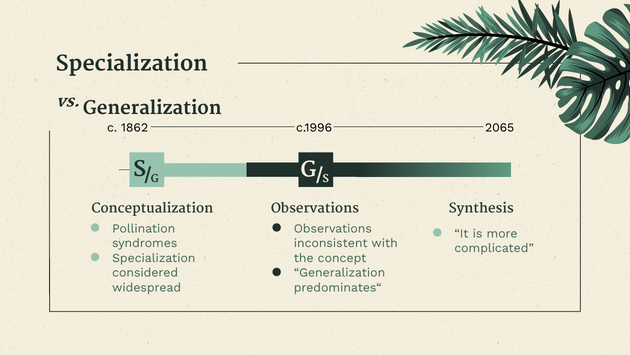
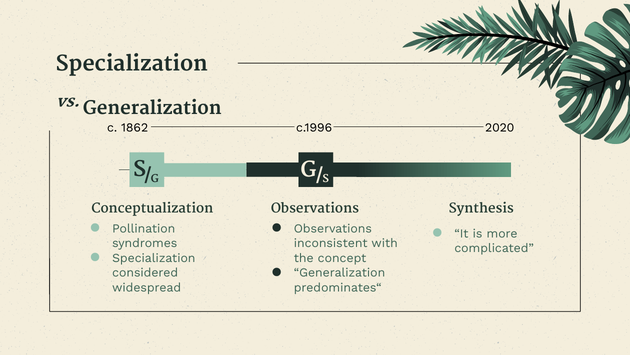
2065: 2065 -> 2020 (500, 128)
